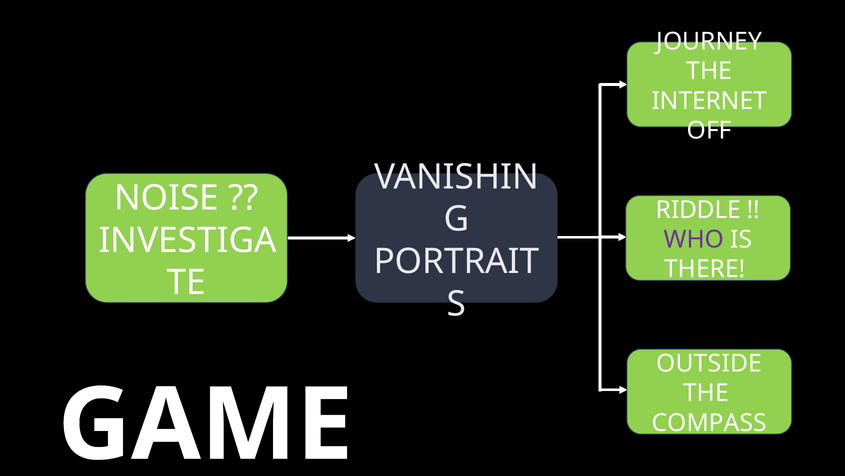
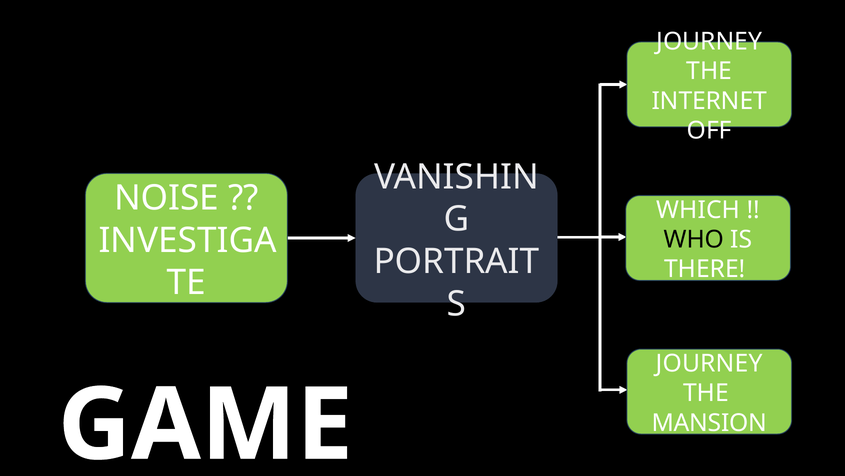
RIDDLE: RIDDLE -> WHICH (698, 210)
WHO colour: purple -> black (694, 239)
OUTSIDE: OUTSIDE -> JOURNEY (709, 363)
COMPASS: COMPASS -> MANSION (709, 422)
